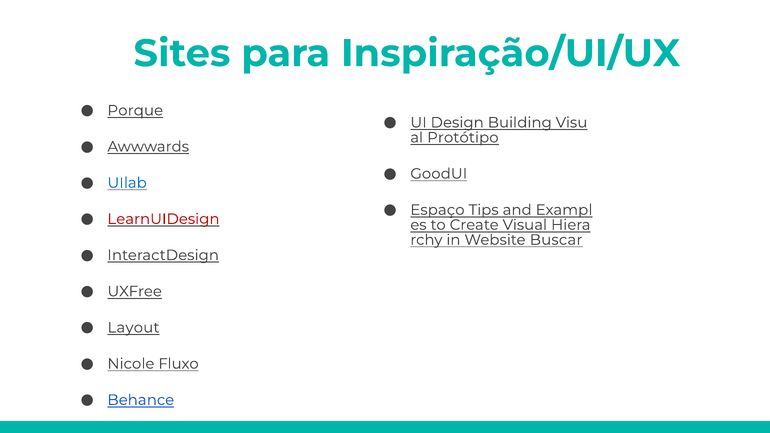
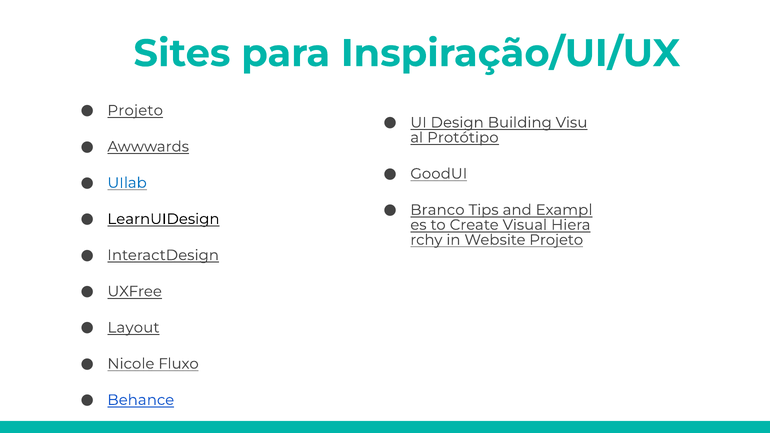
Porque: Porque -> Projeto (135, 110)
Espaço: Espaço -> Branco (437, 210)
LearnUIDesign colour: red -> black (163, 219)
Website Buscar: Buscar -> Projeto (556, 240)
